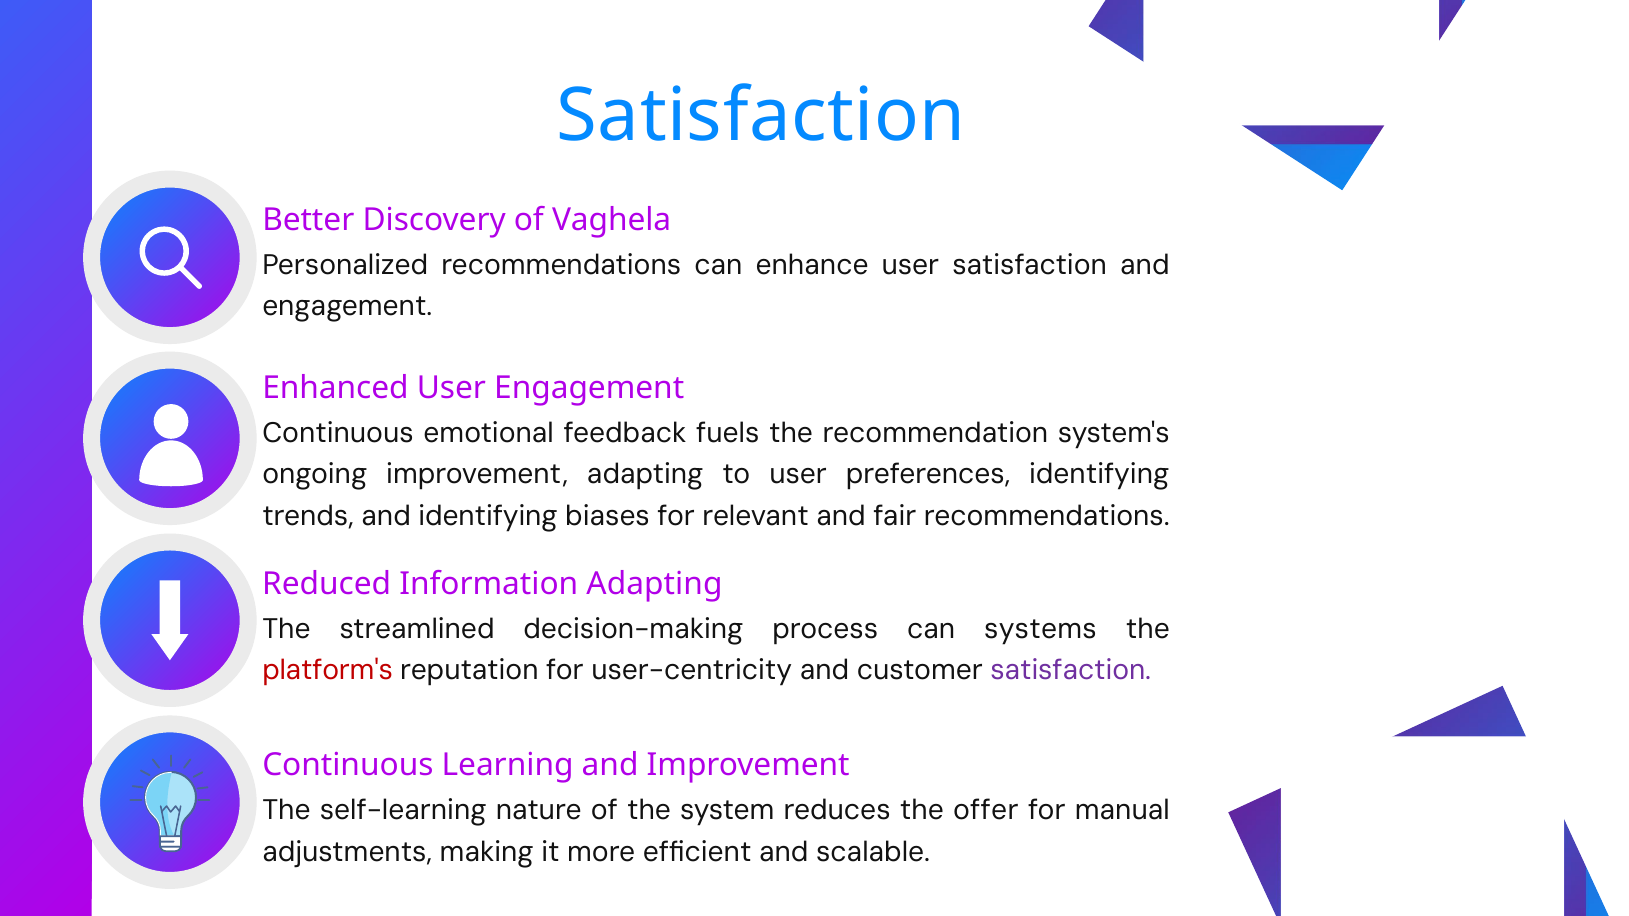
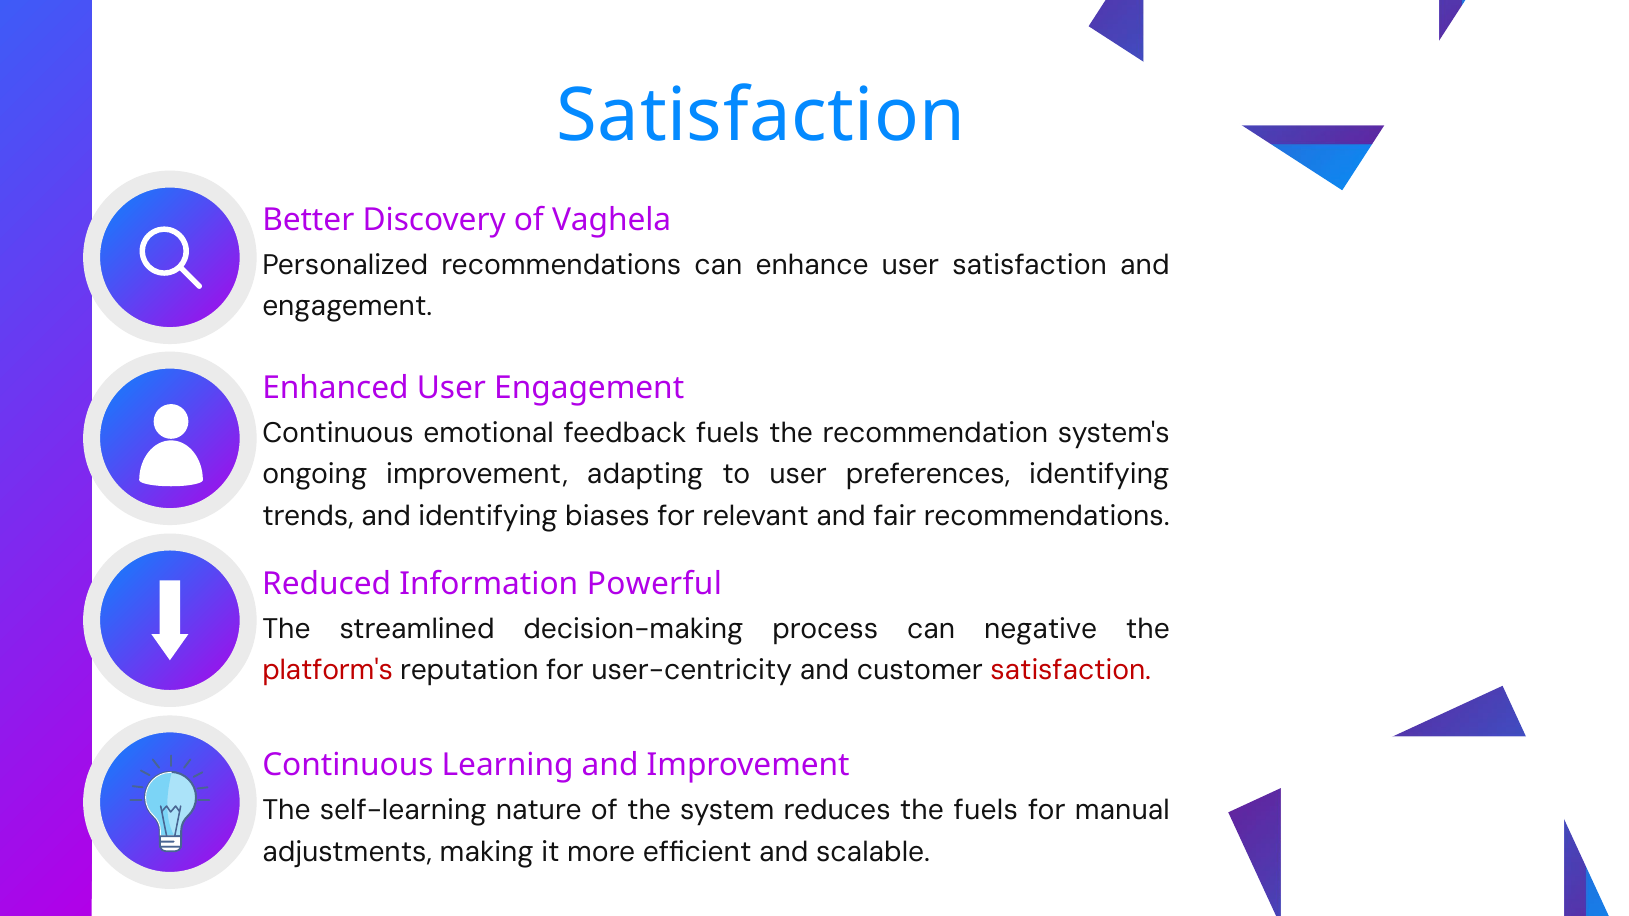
Information Adapting: Adapting -> Powerful (654, 584)
systems: systems -> negative (1041, 629)
satisfaction colour: purple -> red (1071, 670)
the offer: offer -> fuels (986, 811)
